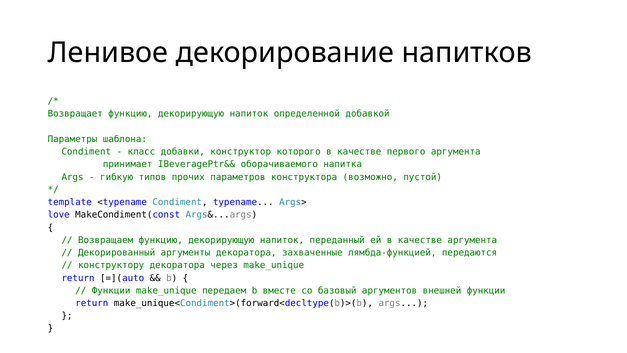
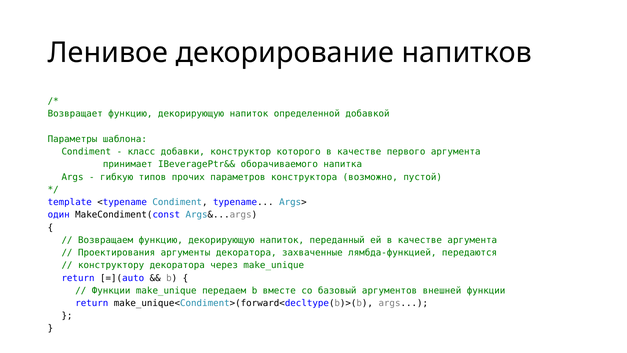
love: love -> один (59, 215)
Декорированный: Декорированный -> Проектирования (117, 253)
